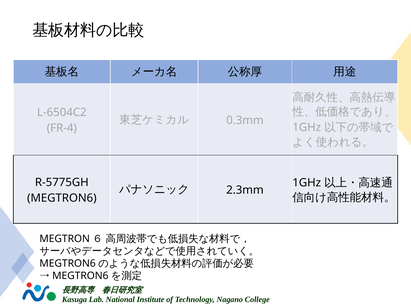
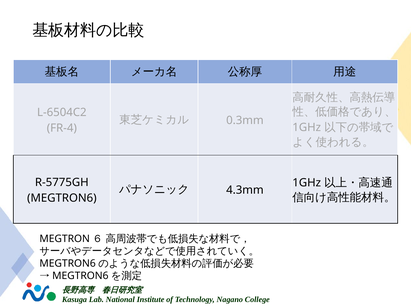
2.3mm: 2.3mm -> 4.3mm (245, 190)
